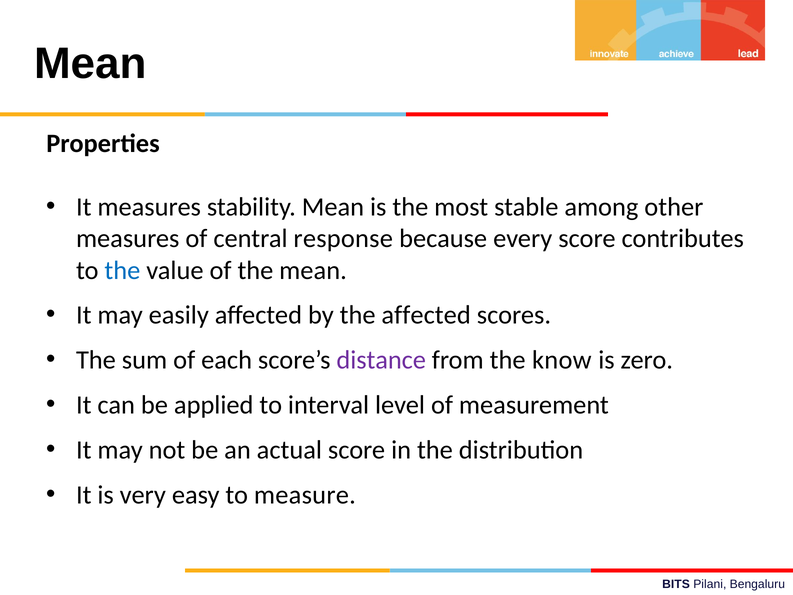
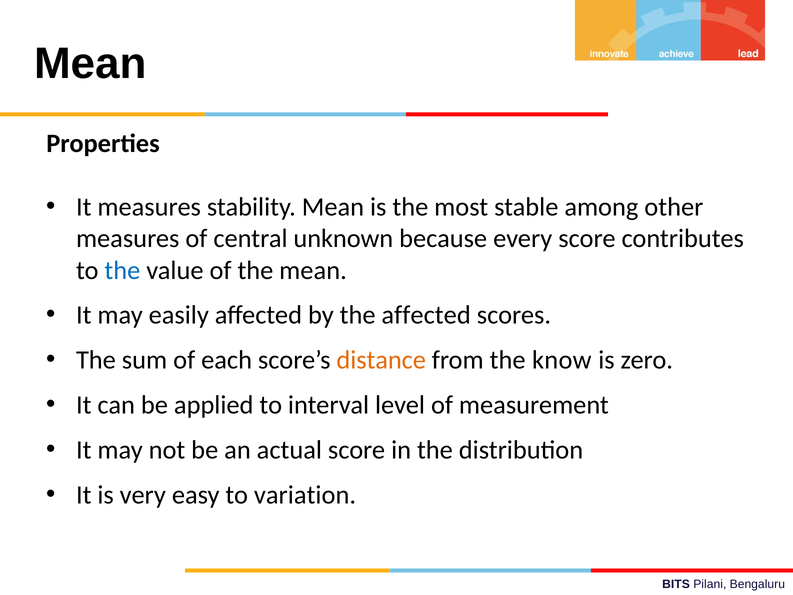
response: response -> unknown (343, 238)
distance colour: purple -> orange (381, 360)
measure: measure -> variation (305, 495)
